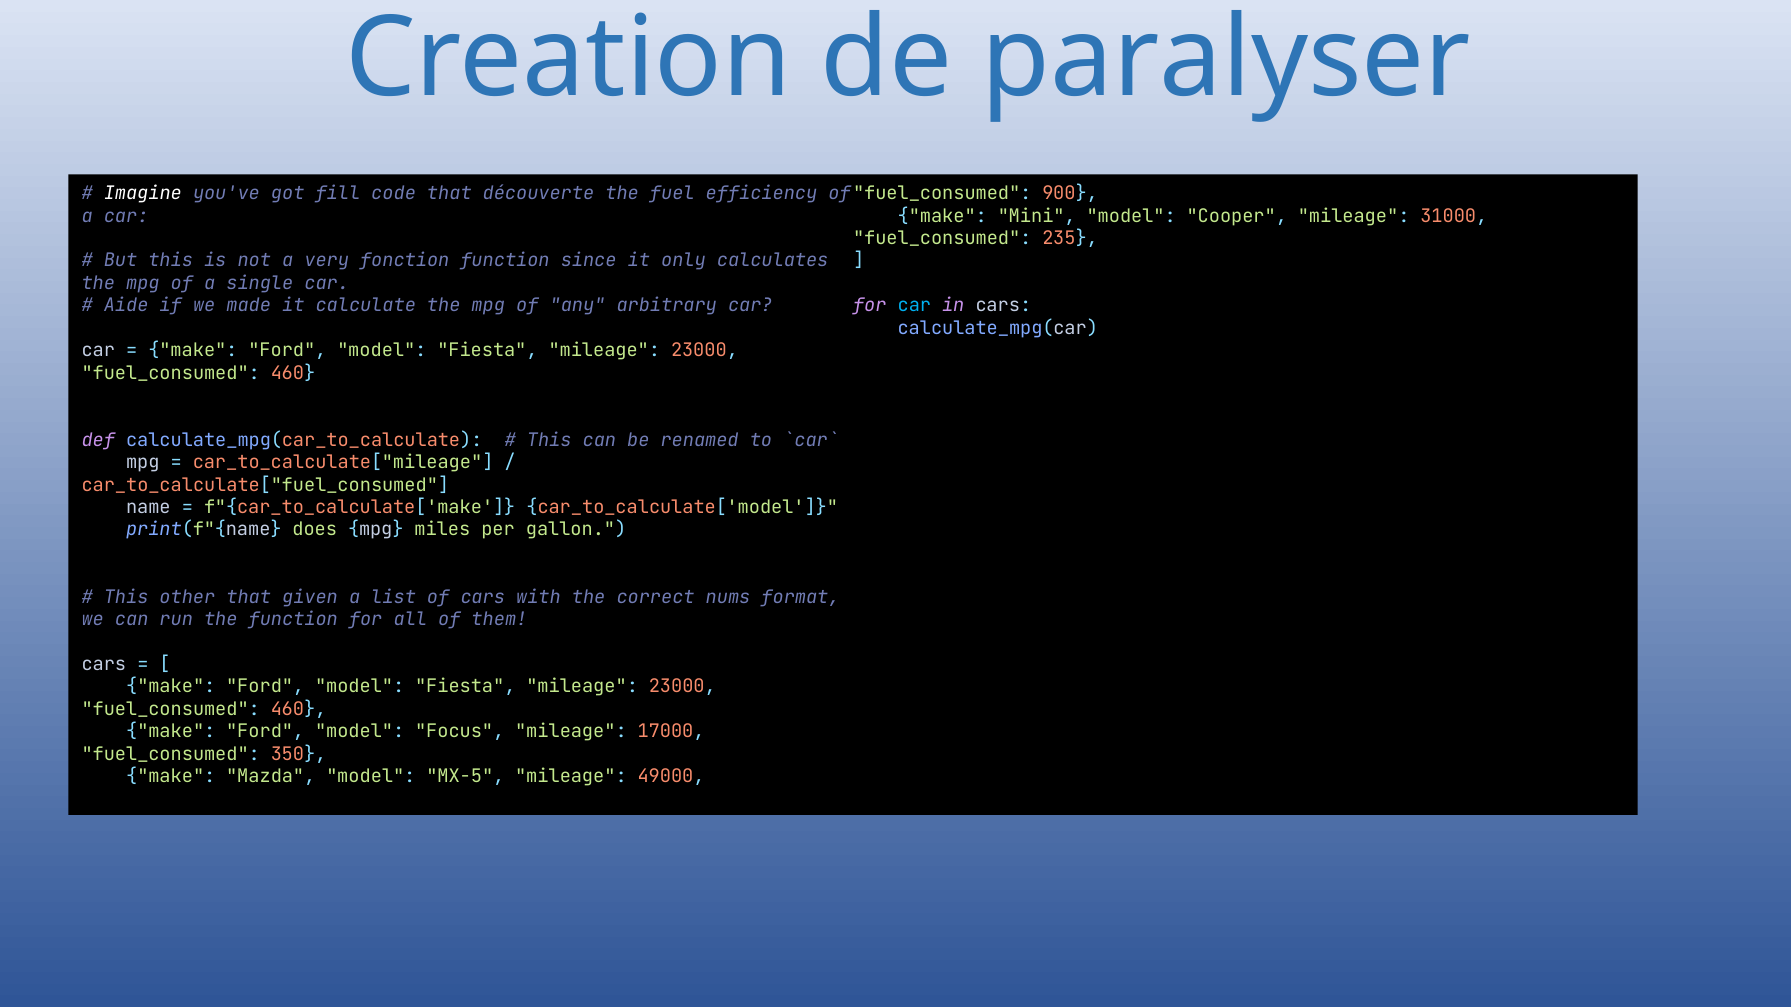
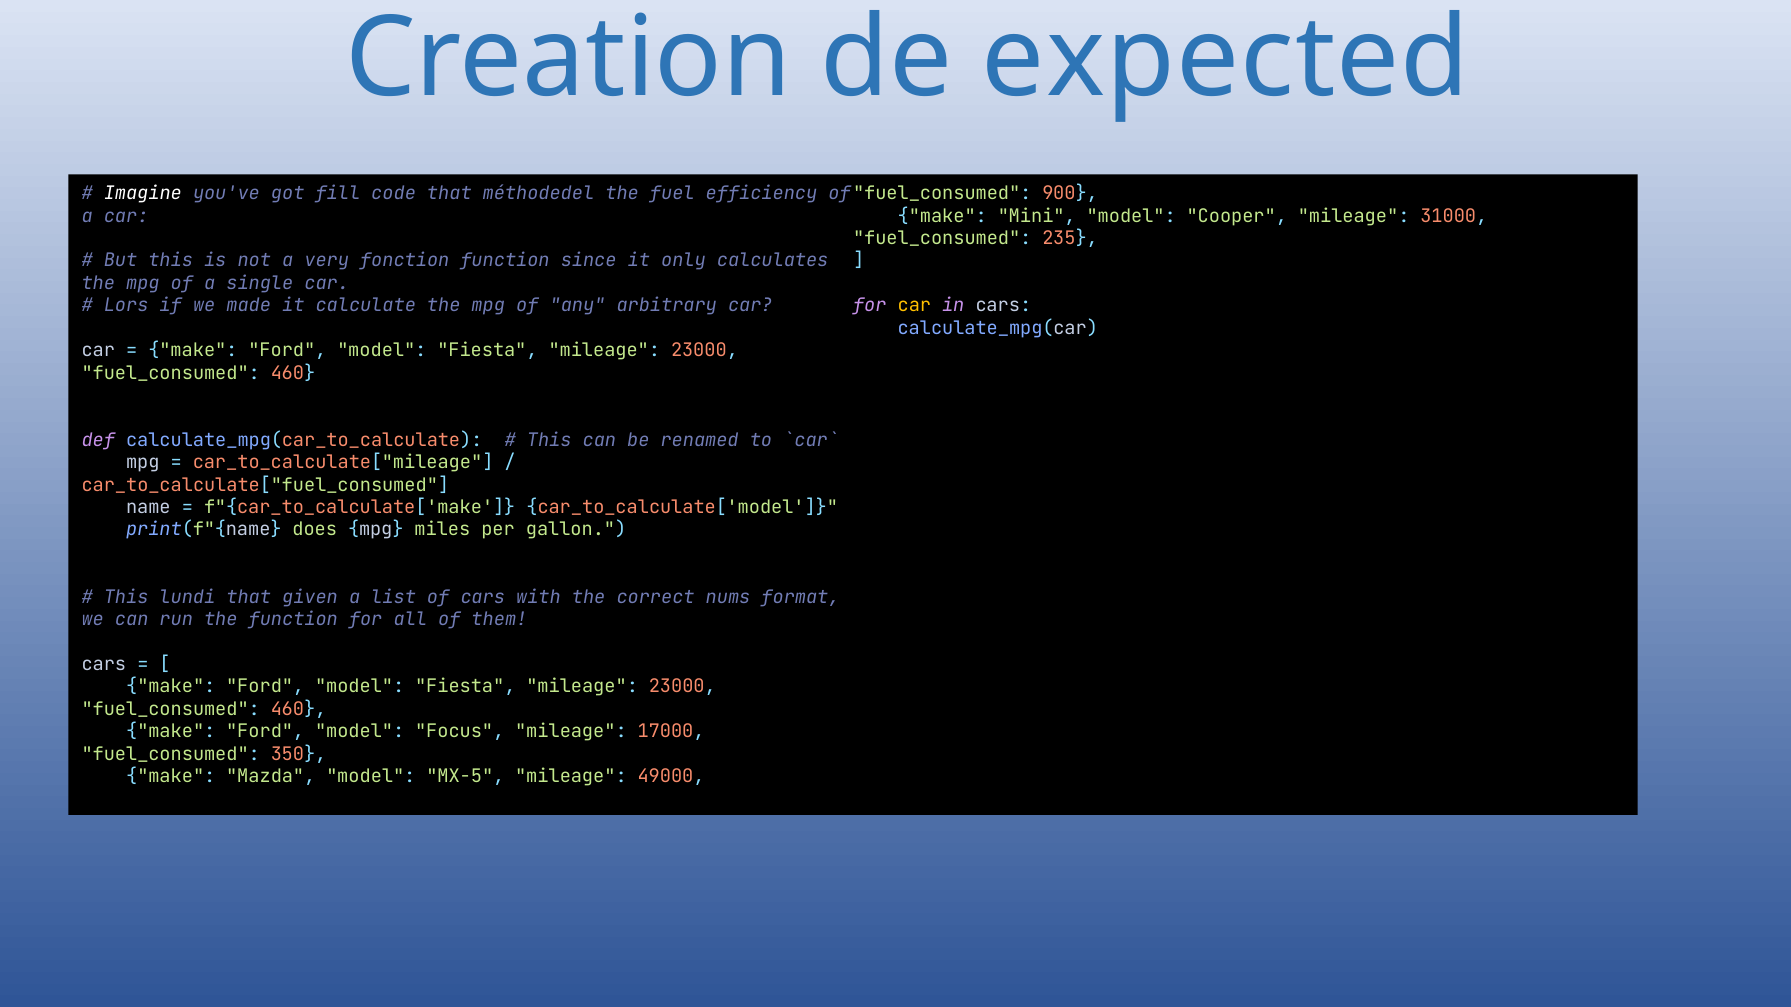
paralyser: paralyser -> expected (1226, 58)
découverte: découverte -> méthodedel (538, 194)
Aide: Aide -> Lors (126, 306)
car colour: light blue -> yellow (914, 306)
other: other -> lundi (187, 597)
